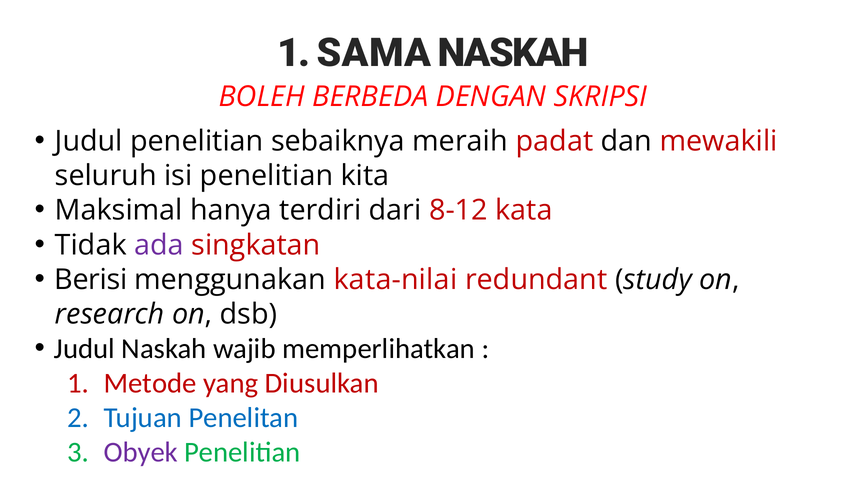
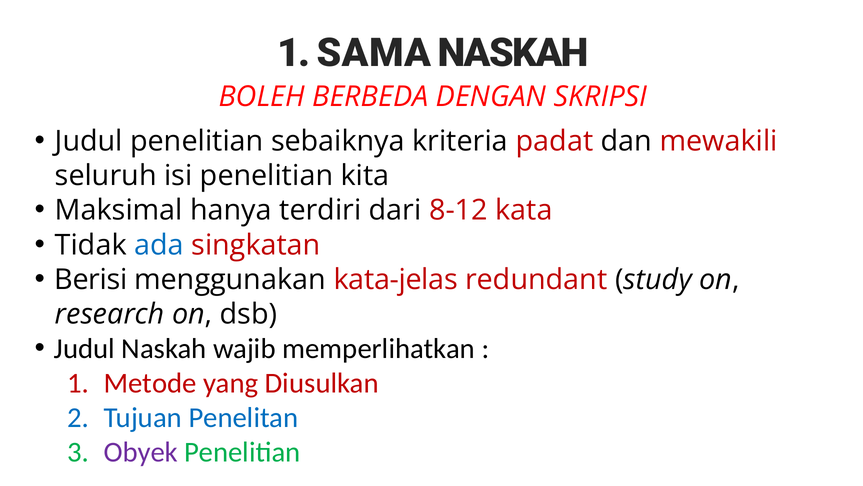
meraih: meraih -> kriteria (460, 141)
ada colour: purple -> blue (159, 245)
kata-nilai: kata-nilai -> kata-jelas (396, 279)
